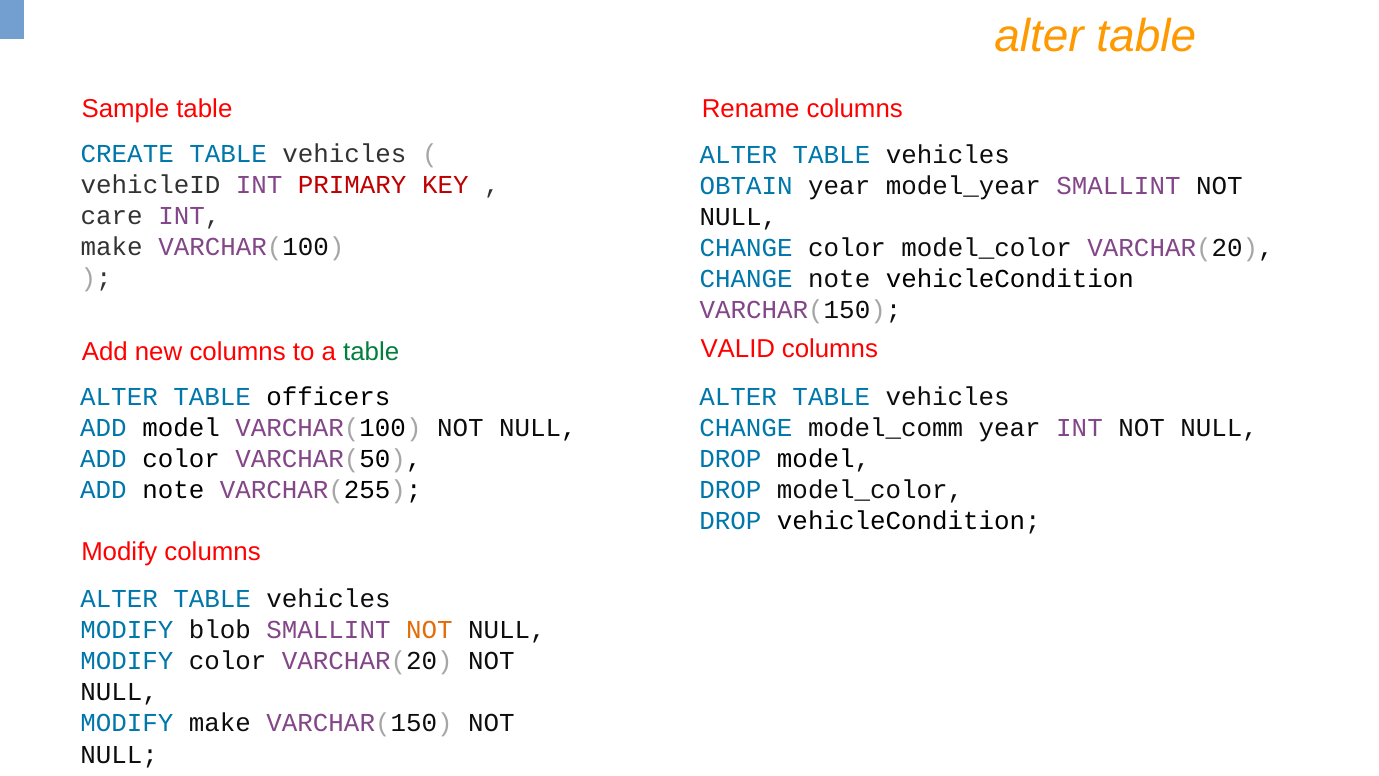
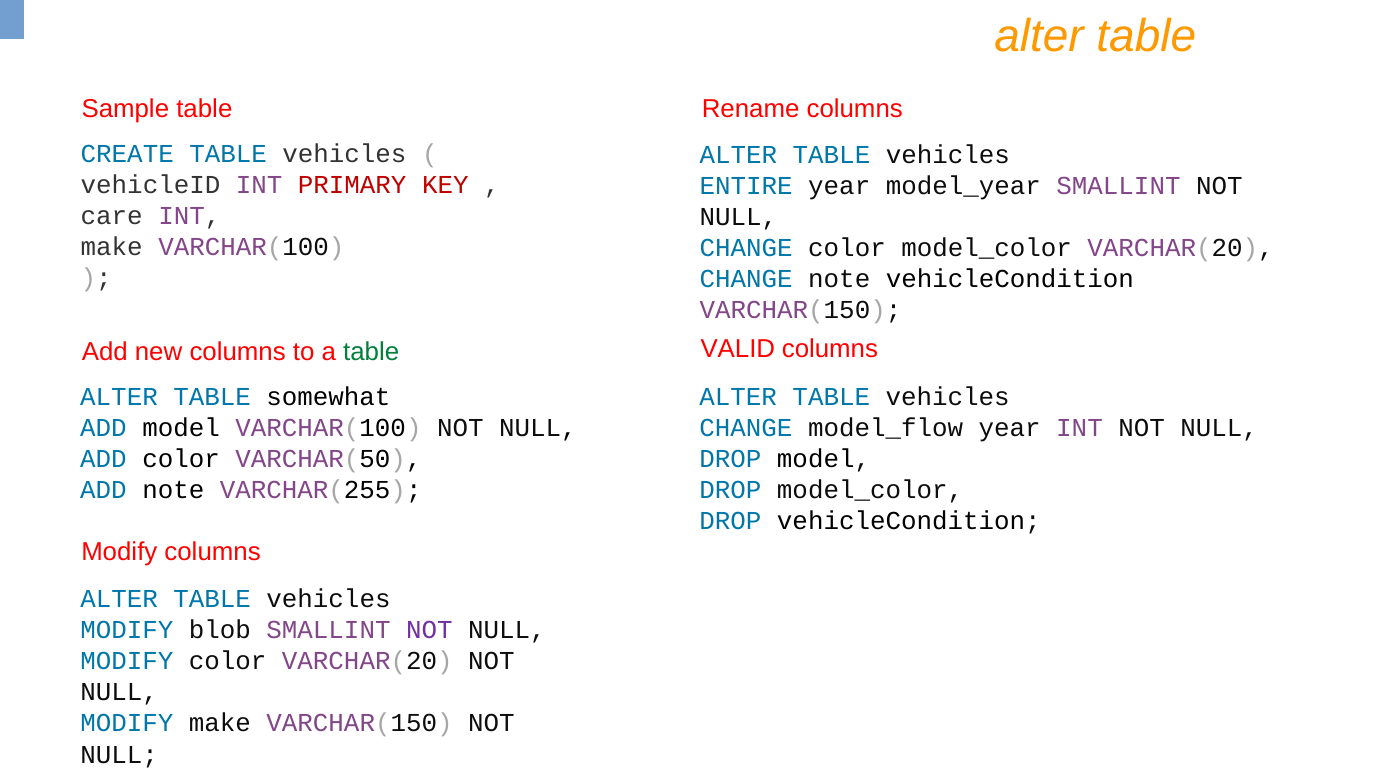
OBTAIN: OBTAIN -> ENTIRE (746, 186)
officers: officers -> somewhat (328, 397)
model_comm: model_comm -> model_flow (886, 428)
NOT colour: orange -> purple (429, 630)
